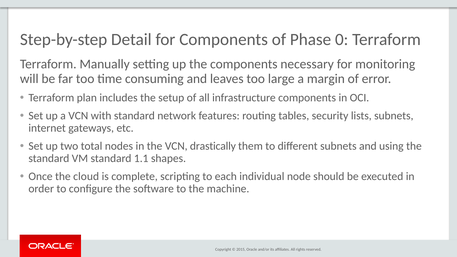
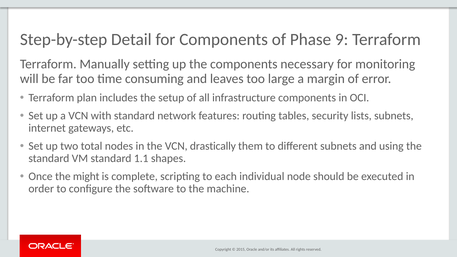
0: 0 -> 9 (342, 40)
cloud: cloud -> might (86, 177)
